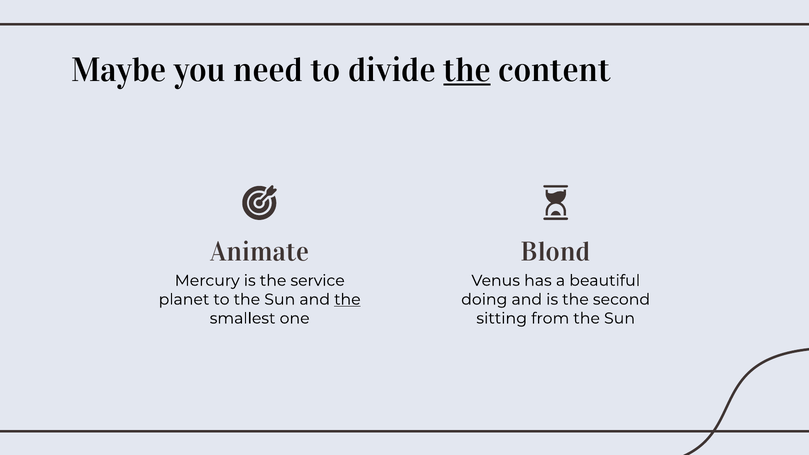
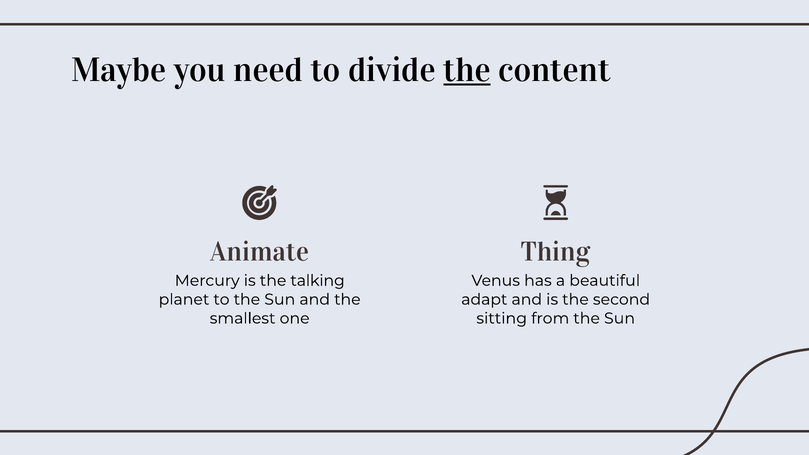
Blond: Blond -> Thing (556, 252)
service: service -> talking (318, 281)
the underline: present -> none (347, 300)
doing: doing -> adapt (484, 300)
